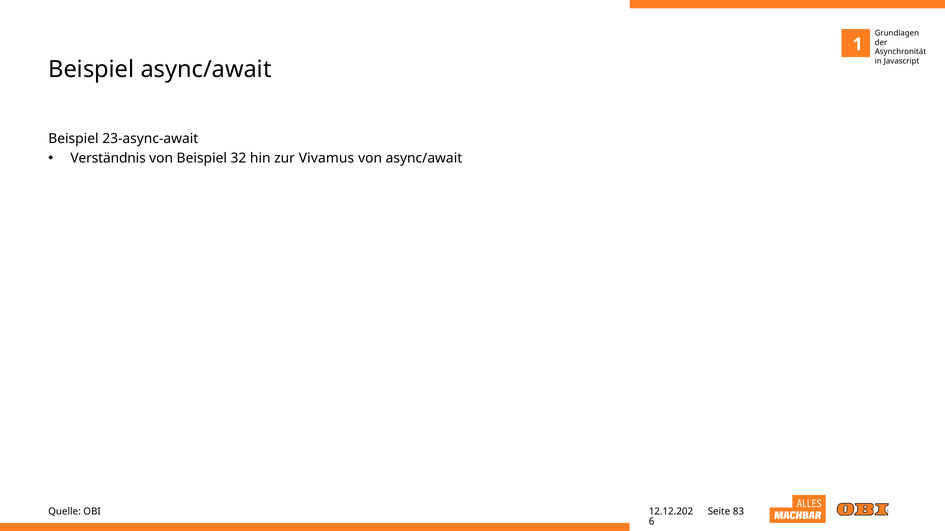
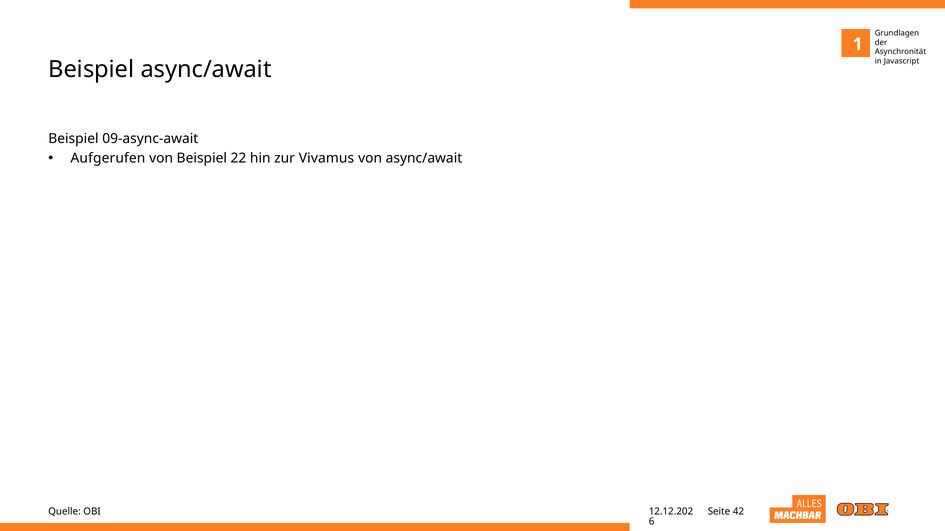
23-async-await: 23-async-await -> 09-async-await (150, 139)
Verständnis: Verständnis -> Aufgerufen (108, 158)
32: 32 -> 22 (238, 158)
83: 83 -> 42 (738, 512)
